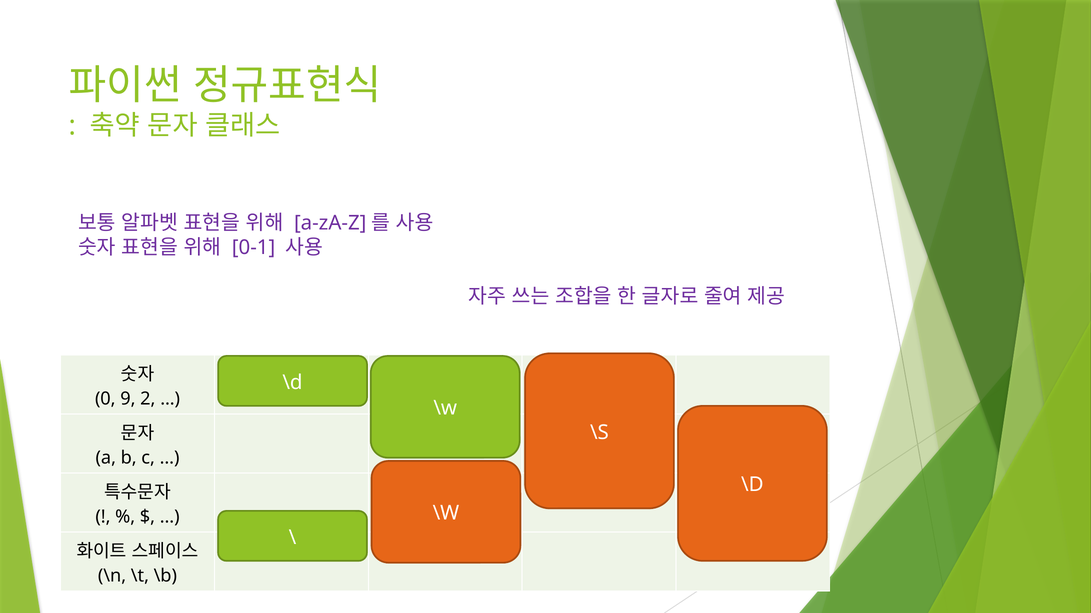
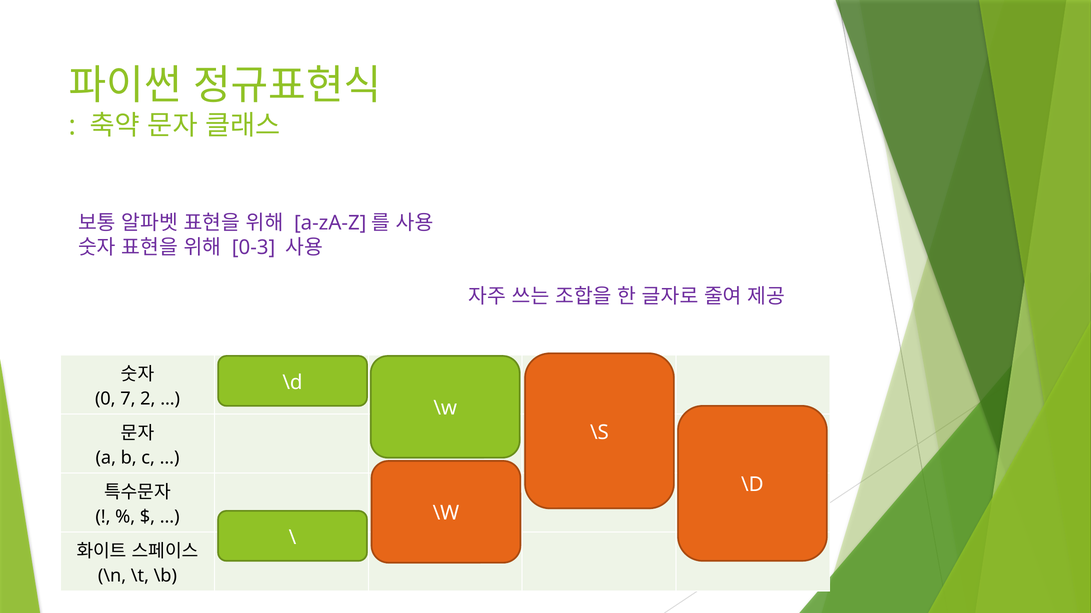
0-1: 0-1 -> 0-3 (254, 248)
9: 9 -> 7 (128, 399)
